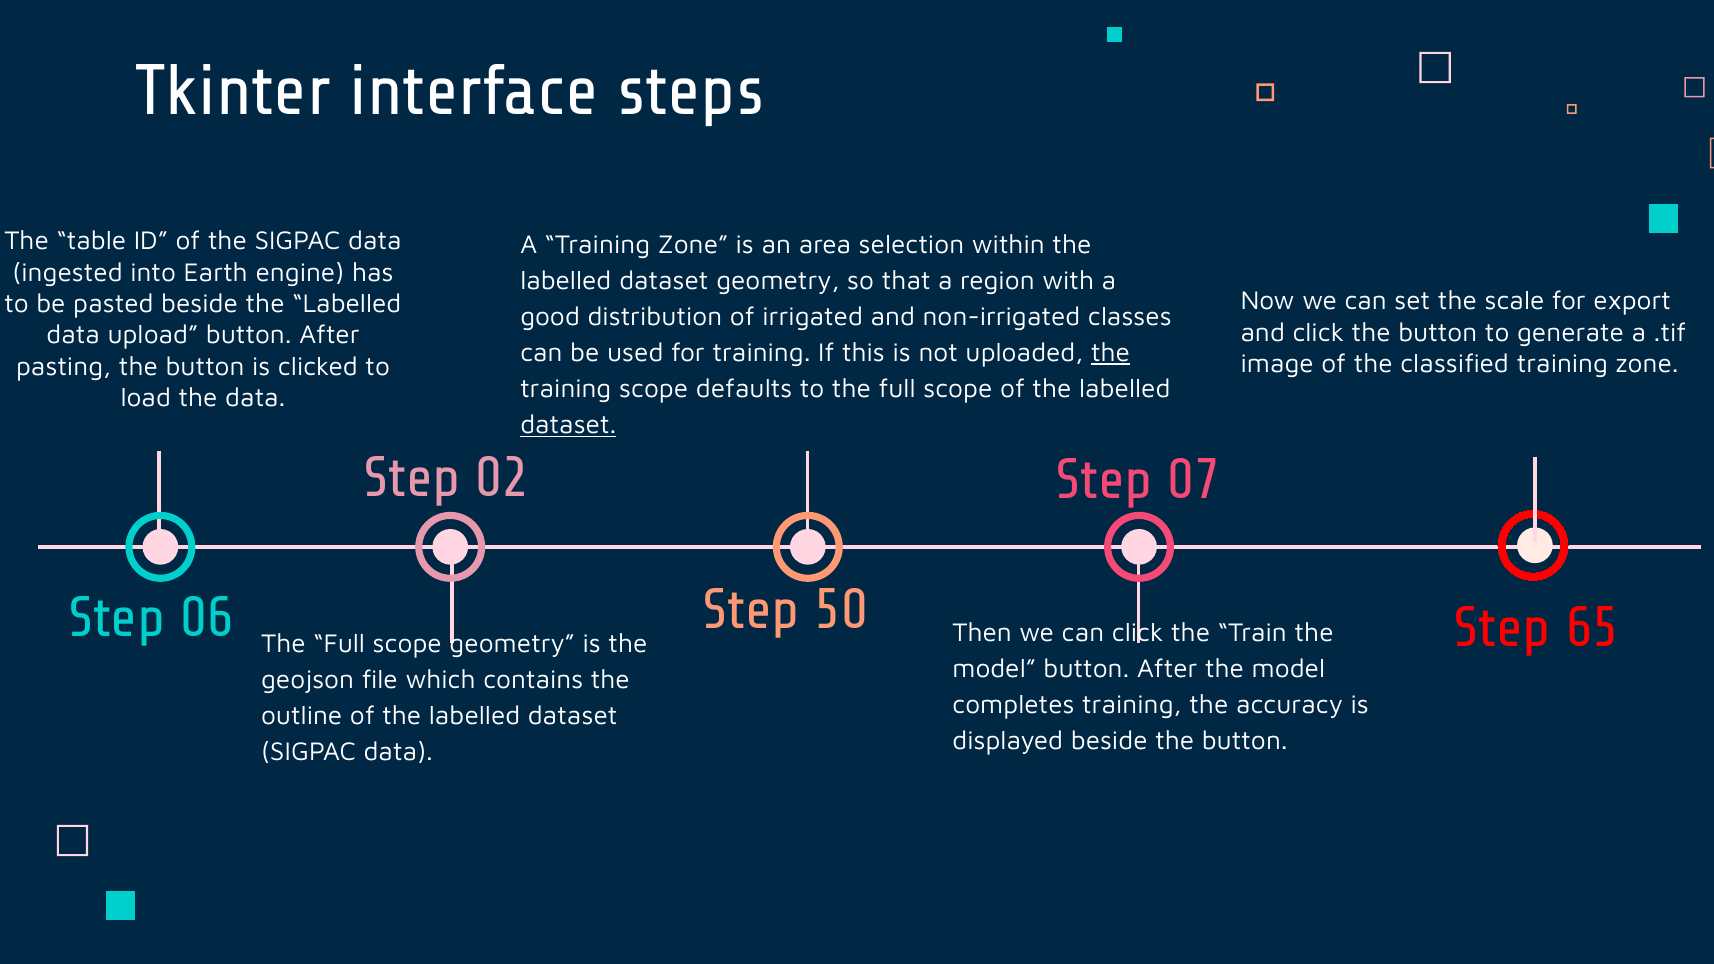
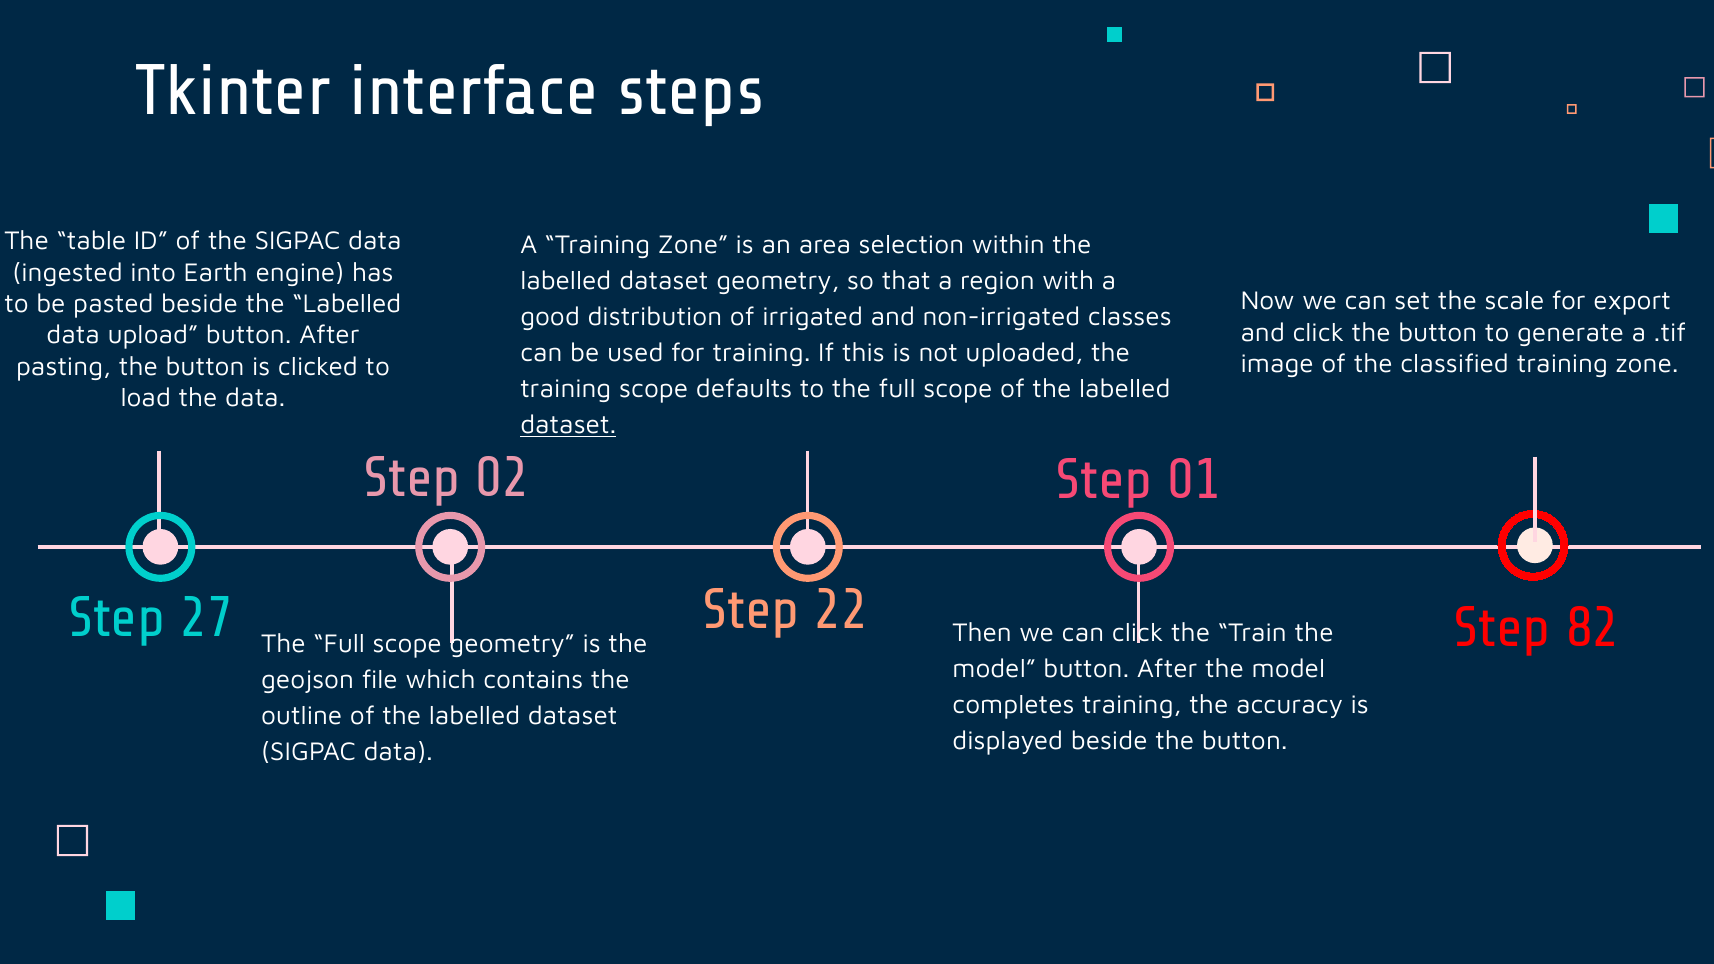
the underline: present -> none (1111, 353)
07: 07 -> 01 (1195, 480)
50: 50 -> 22 (842, 610)
06: 06 -> 27 (208, 618)
65: 65 -> 82 (1593, 628)
